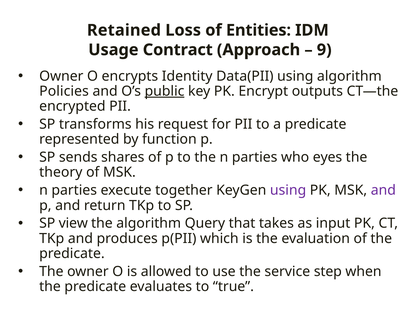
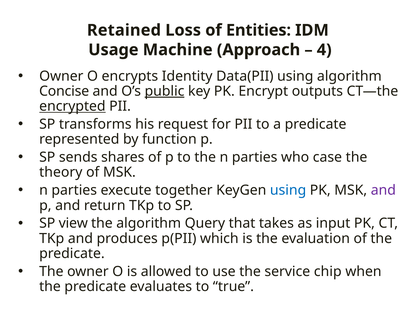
Contract: Contract -> Machine (178, 50)
9: 9 -> 4 (324, 50)
Policies: Policies -> Concise (64, 91)
encrypted underline: none -> present (72, 106)
eyes: eyes -> case (327, 157)
using colour: purple -> blue (288, 190)
step: step -> chip (328, 271)
